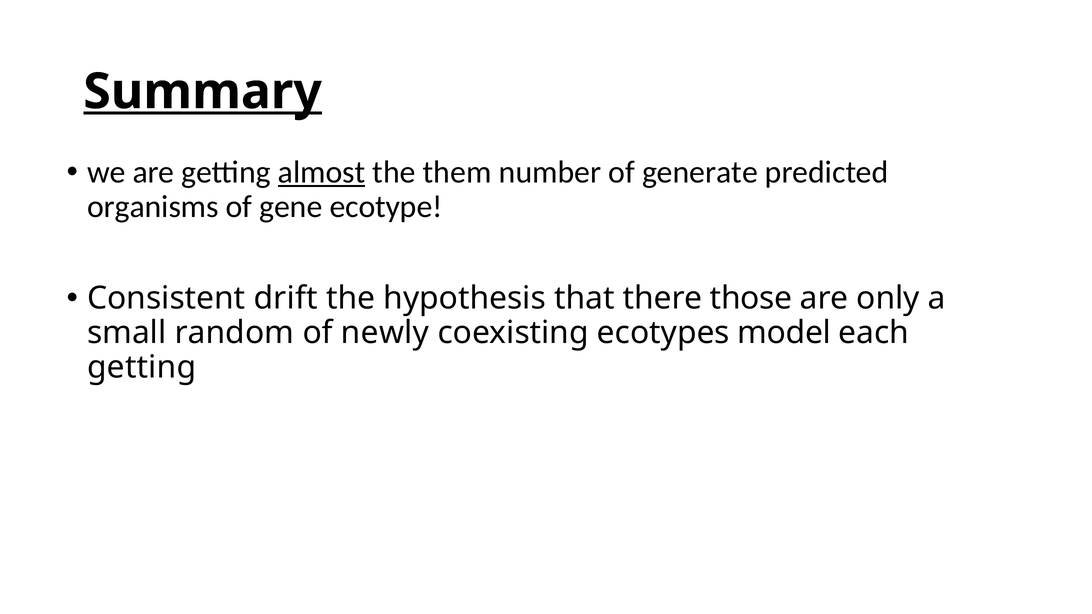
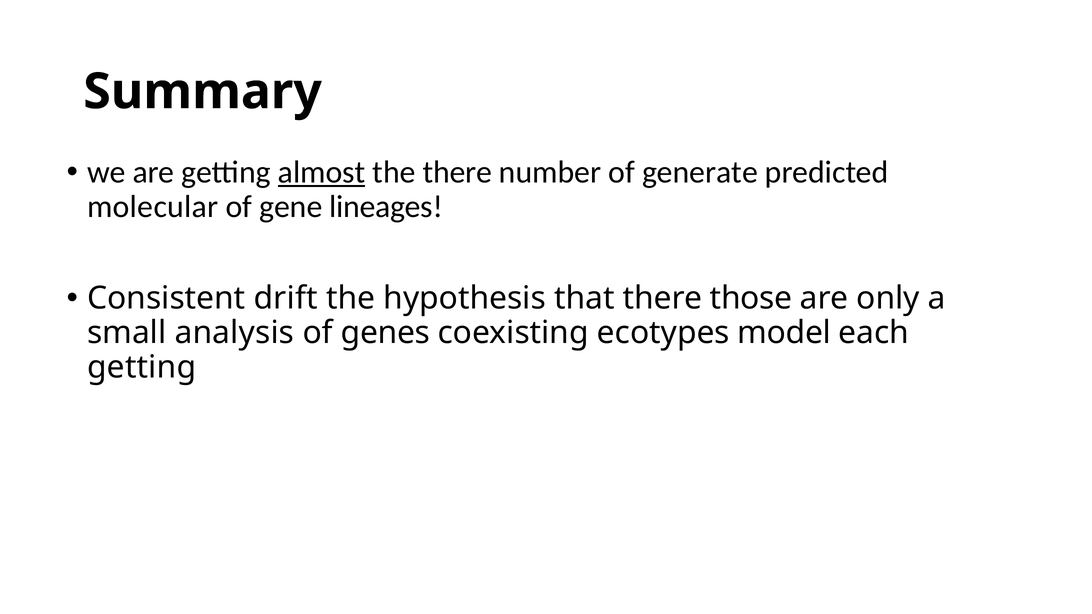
Summary underline: present -> none (203, 92)
the them: them -> there (457, 173)
organisms: organisms -> molecular (153, 207)
ecotype: ecotype -> lineages (386, 207)
random: random -> analysis (234, 333)
newly: newly -> genes (385, 333)
